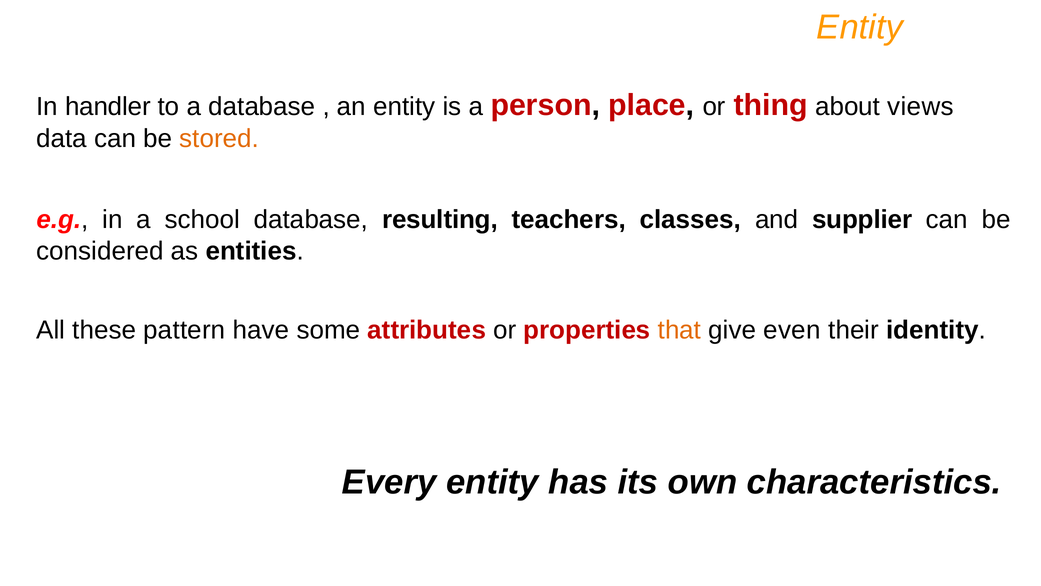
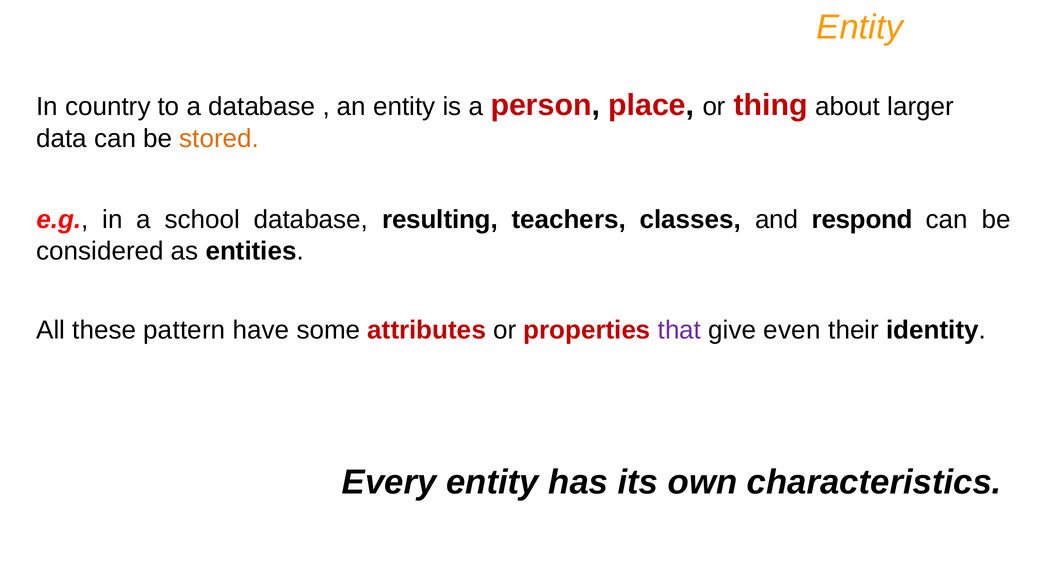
handler: handler -> country (108, 107)
views: views -> larger (921, 107)
supplier: supplier -> respond (862, 220)
that colour: orange -> purple (679, 330)
